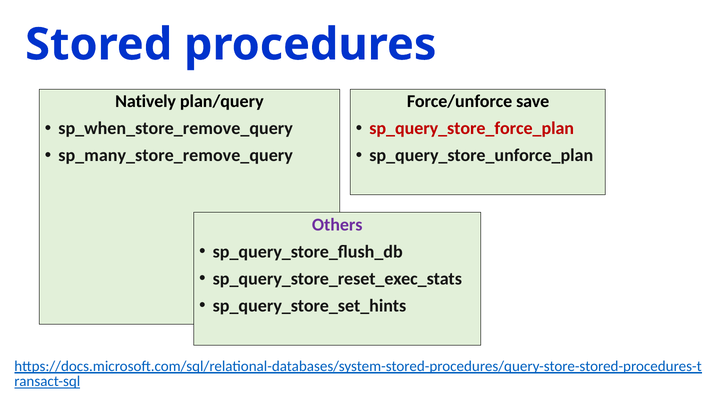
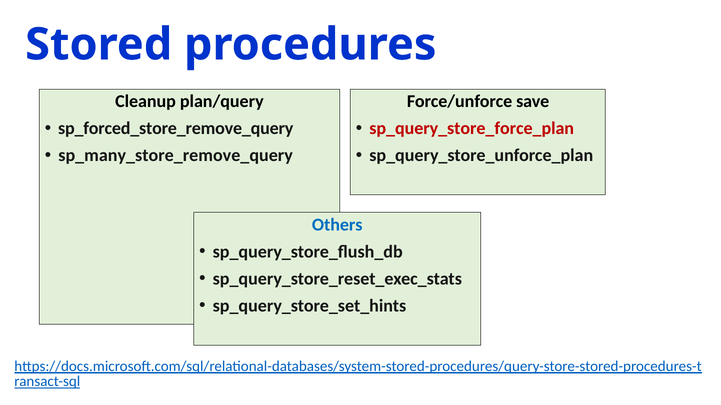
Natively: Natively -> Cleanup (146, 102)
sp_when_store_remove_query: sp_when_store_remove_query -> sp_forced_store_remove_query (176, 129)
Others colour: purple -> blue (337, 225)
